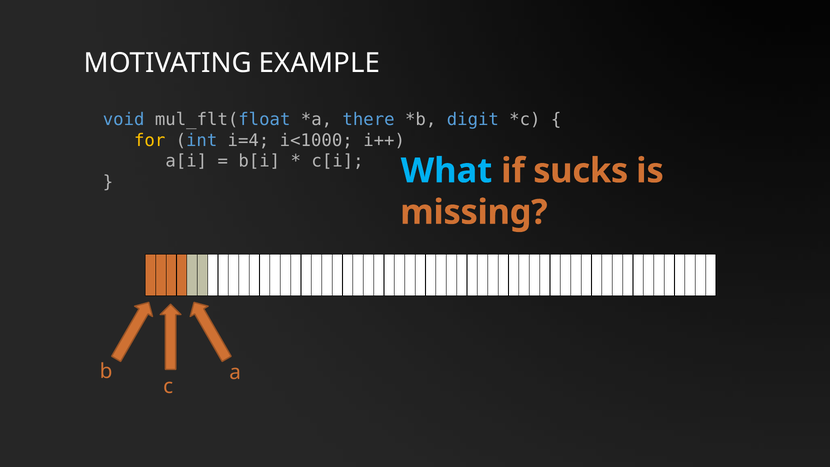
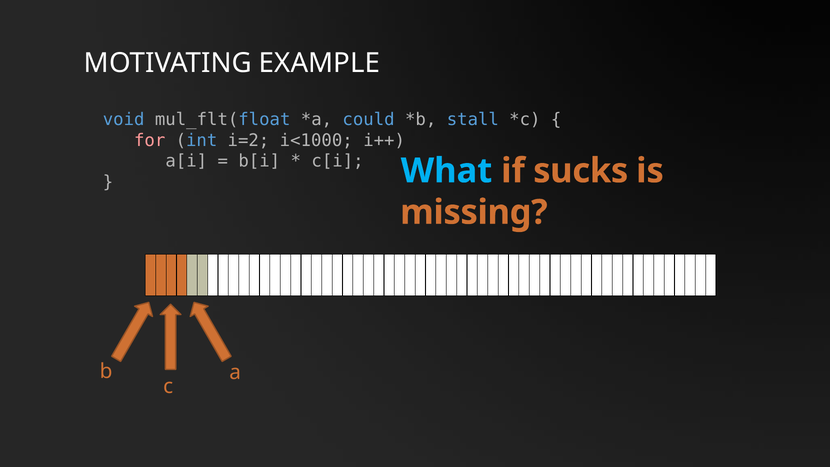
there: there -> could (369, 120)
digit: digit -> stall (473, 120)
for colour: yellow -> pink (150, 140)
i=4: i=4 -> i=2 (248, 140)
